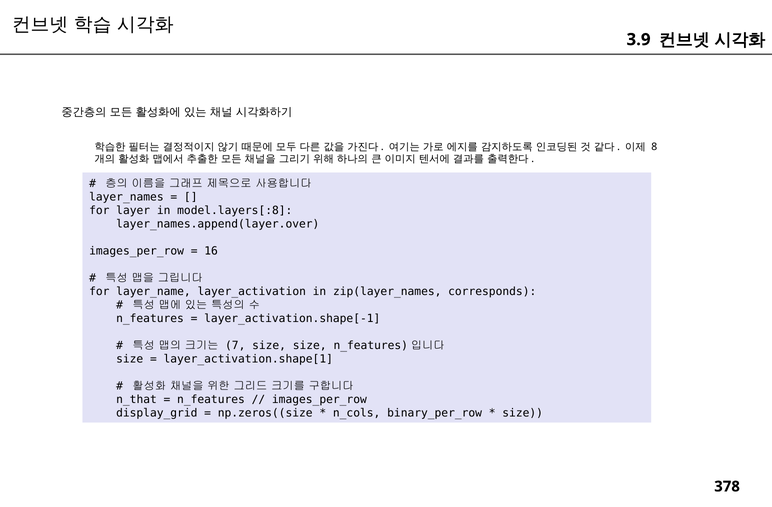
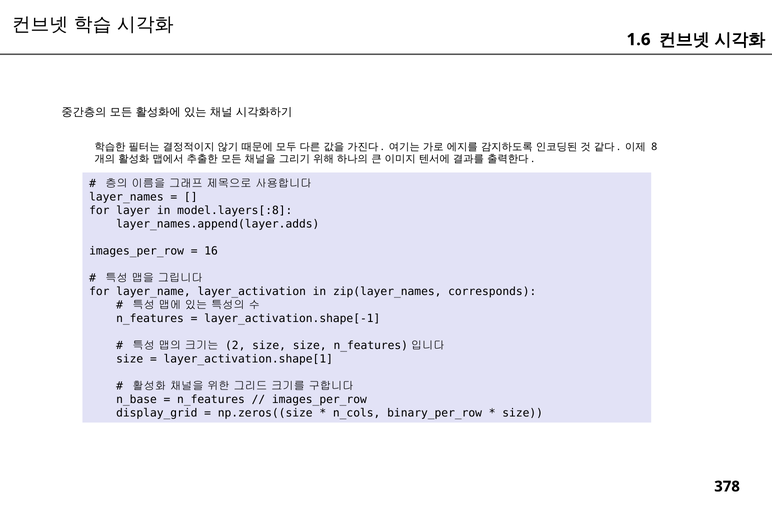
3.9: 3.9 -> 1.6 (639, 40)
layer_names.append(layer.over: layer_names.append(layer.over -> layer_names.append(layer.adds (218, 224)
7: 7 -> 2 (235, 346)
n_that: n_that -> n_base (137, 400)
